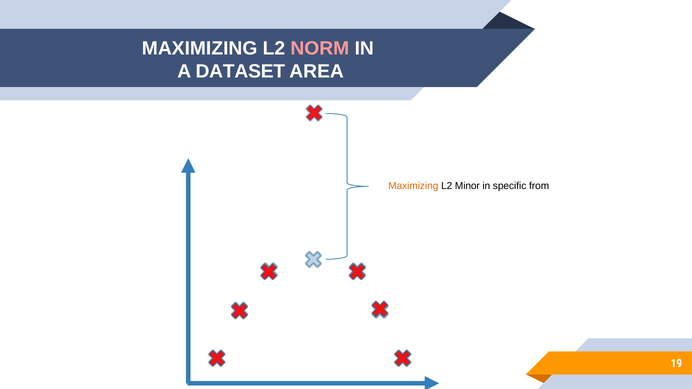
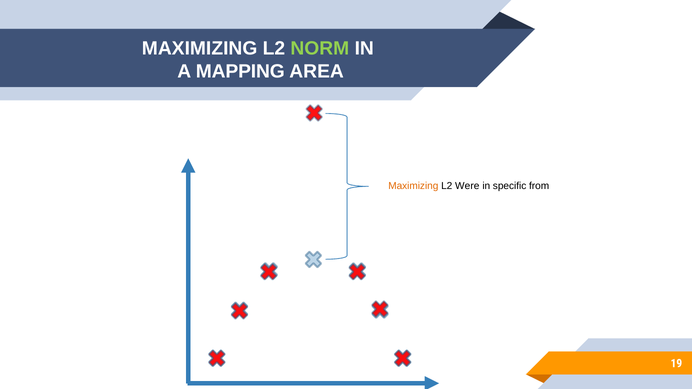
NORM colour: pink -> light green (320, 48)
DATASET: DATASET -> MAPPING (240, 72)
Minor: Minor -> Were (467, 186)
